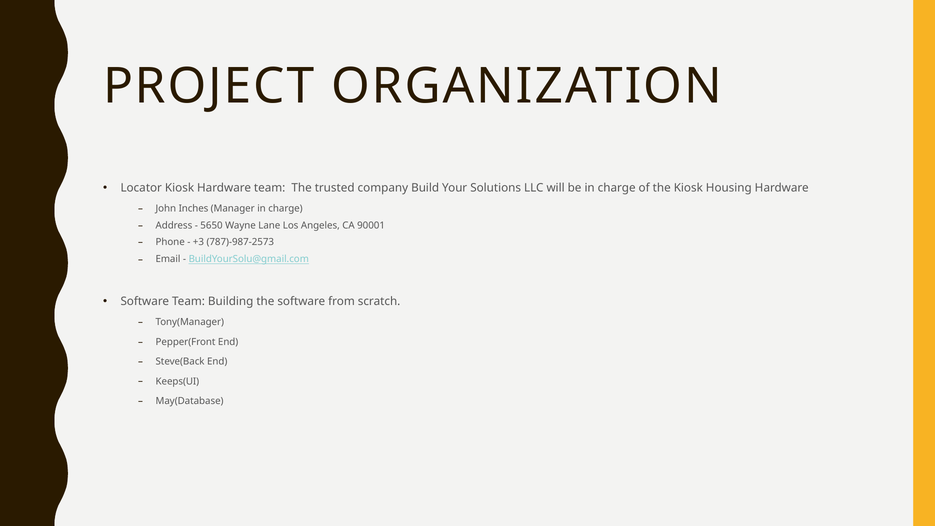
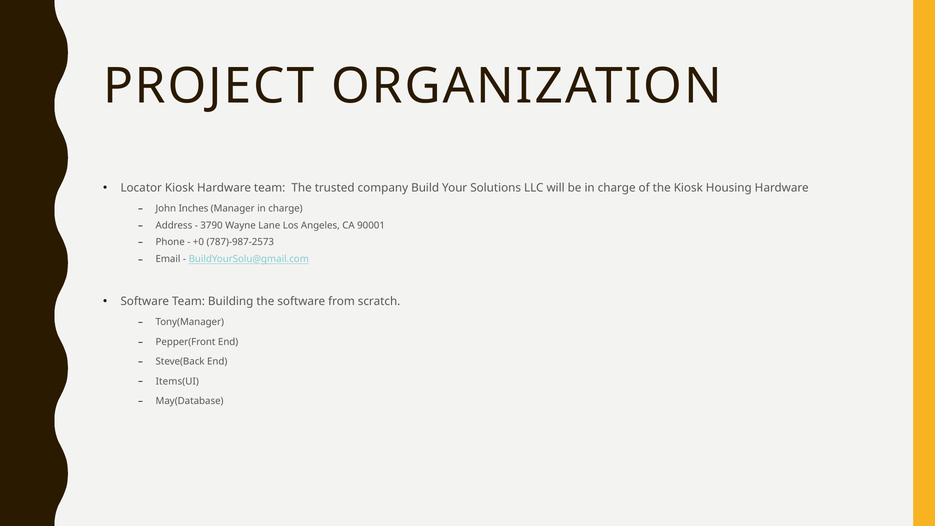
5650: 5650 -> 3790 (212, 225)
+3: +3 -> +0 (198, 242)
Keeps(UI: Keeps(UI -> Items(UI (177, 381)
